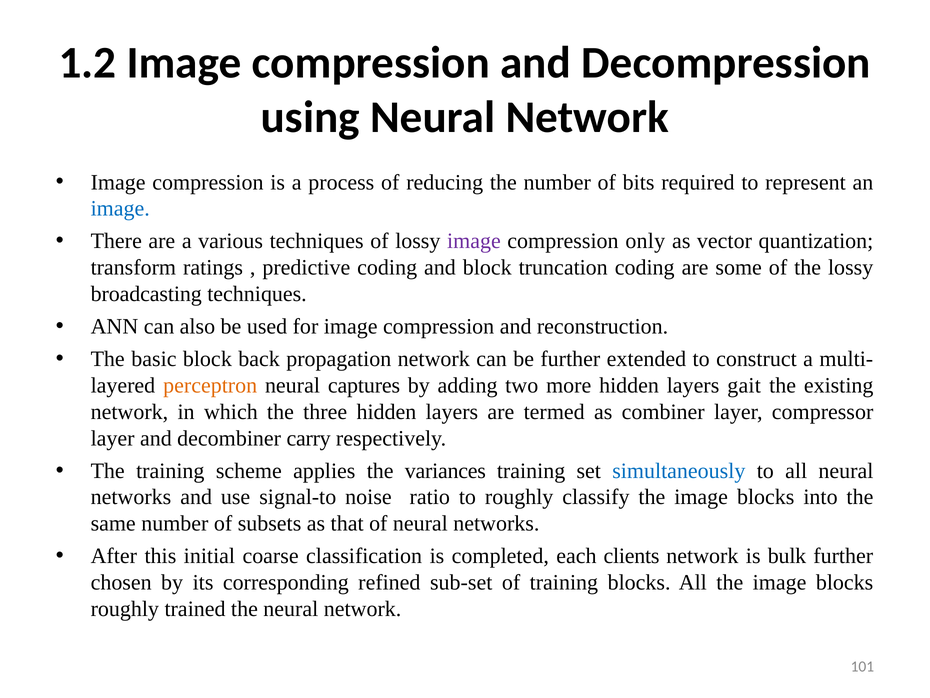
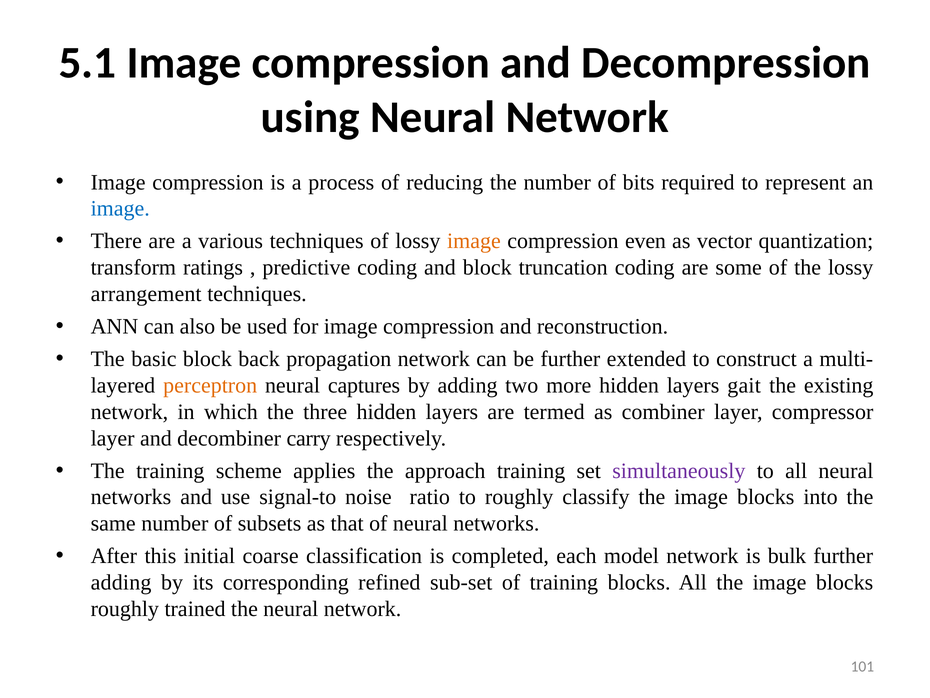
1.2: 1.2 -> 5.1 (87, 63)
image colour: purple -> orange (474, 241)
only: only -> even (645, 241)
broadcasting: broadcasting -> arrangement (146, 294)
variances: variances -> approach (445, 470)
simultaneously colour: blue -> purple (679, 470)
clients: clients -> model (631, 556)
chosen: chosen -> adding (121, 582)
